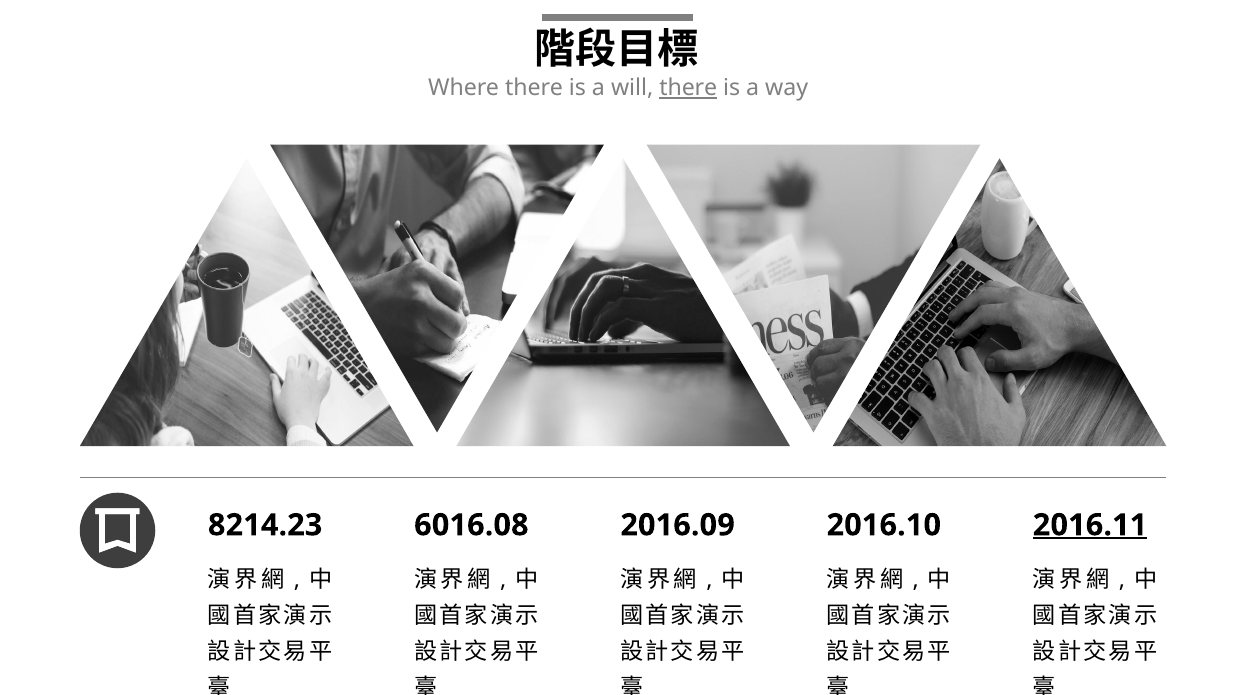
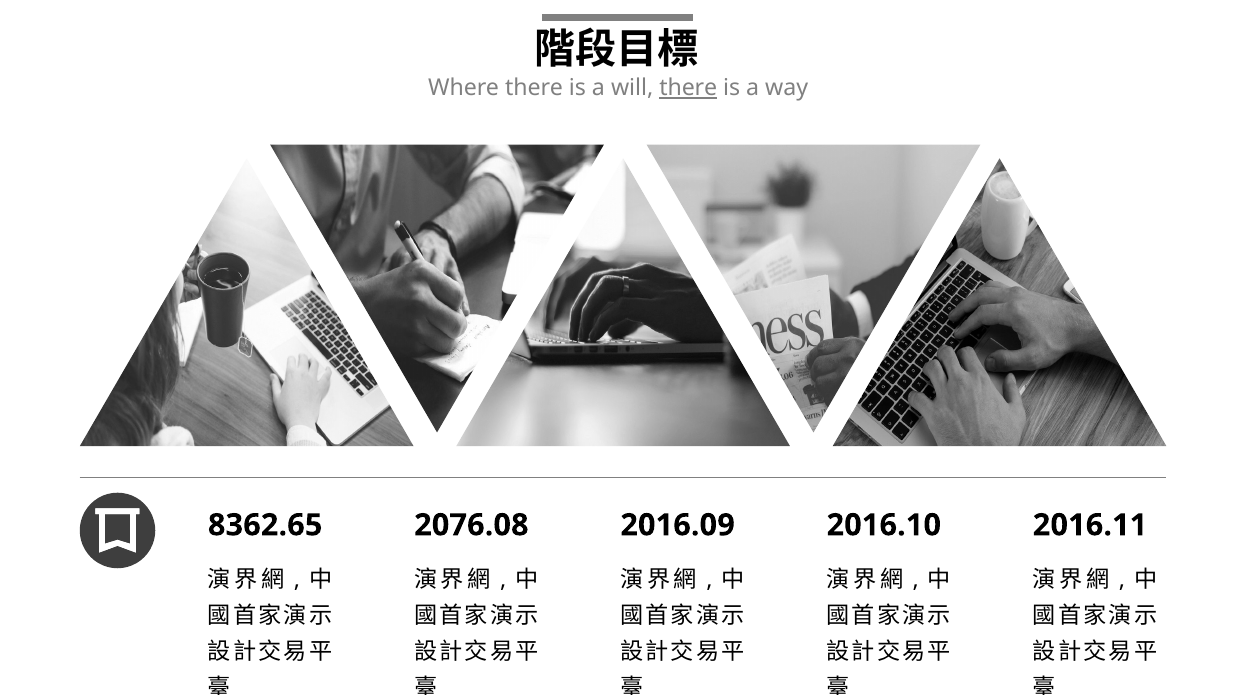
8214.23: 8214.23 -> 8362.65 (265, 525)
6016.08: 6016.08 -> 2076.08 (471, 525)
2016.11 underline: present -> none (1090, 525)
